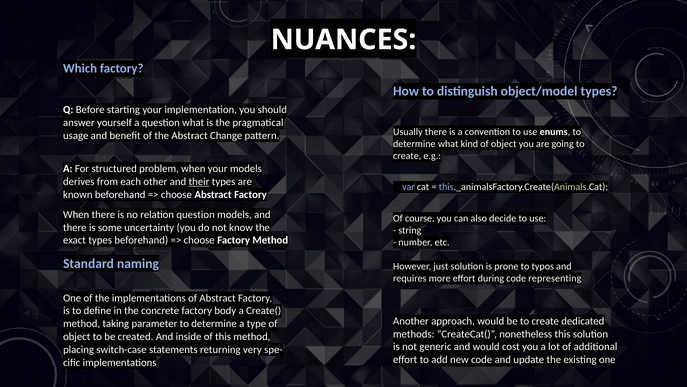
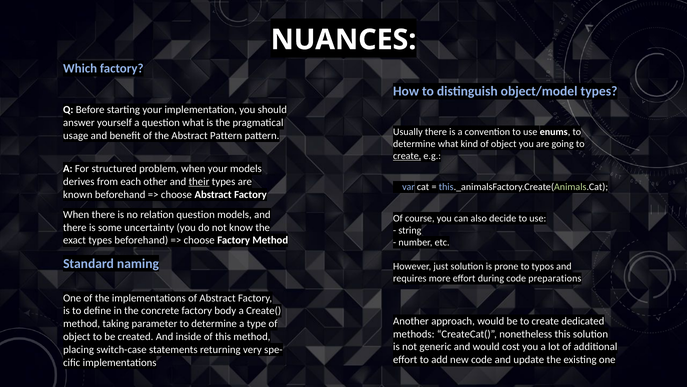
Abstract Change: Change -> Pattern (226, 136)
create underline: none -> present (407, 156)
representing: representing -> preparations (555, 278)
